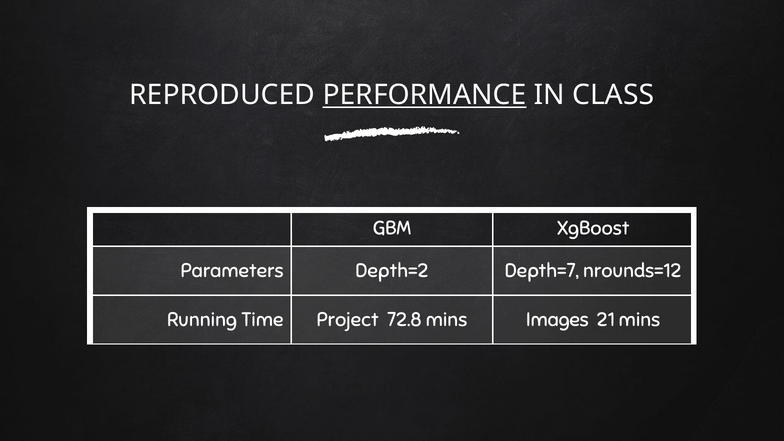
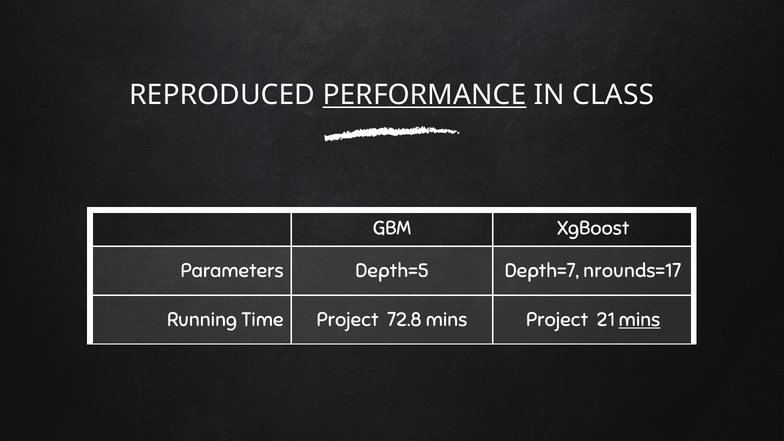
Depth=2: Depth=2 -> Depth=5 (392, 271)
nrounds=12: nrounds=12 -> nrounds=17 (632, 271)
mins Images: Images -> Project (557, 320)
mins underline: none -> present (639, 320)
